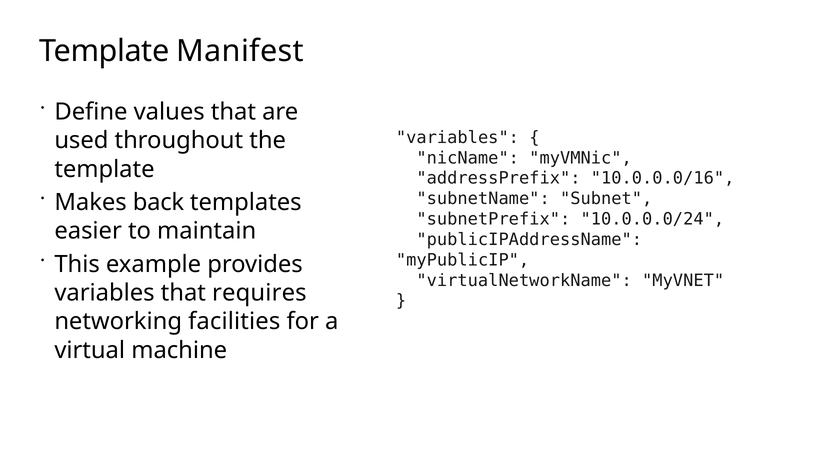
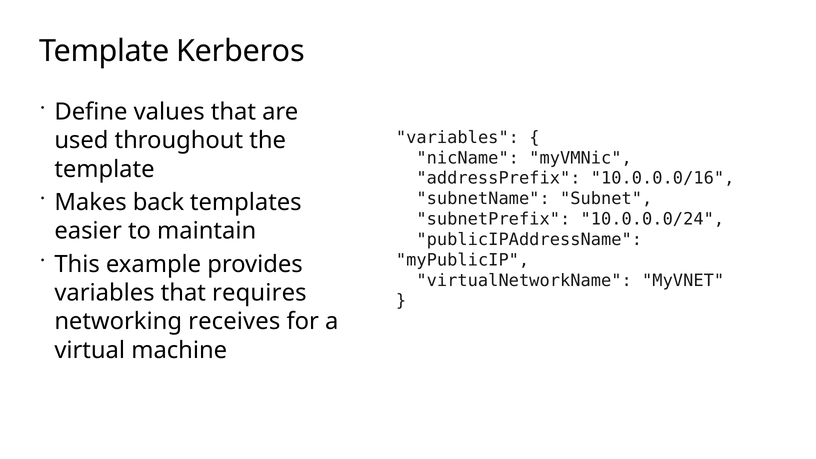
Manifest: Manifest -> Kerberos (240, 51)
facilities: facilities -> receives (234, 322)
